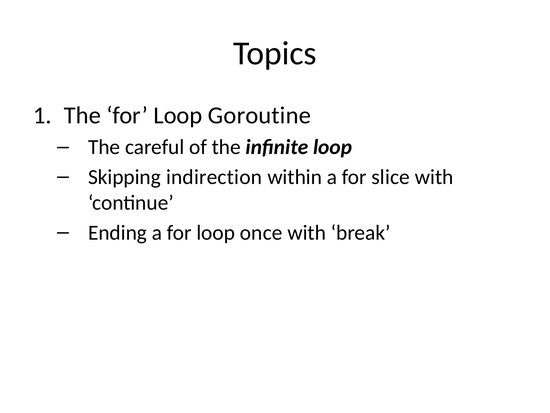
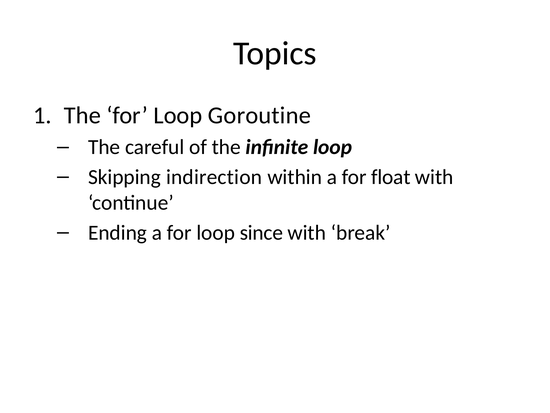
slice: slice -> float (391, 177)
once: once -> since (261, 232)
